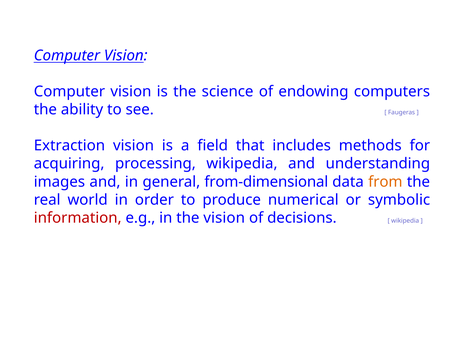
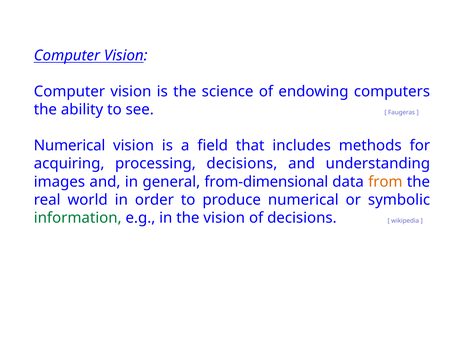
Extraction: Extraction -> Numerical (70, 146)
processing wikipedia: wikipedia -> decisions (242, 164)
information colour: red -> green (78, 218)
